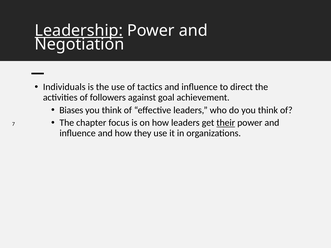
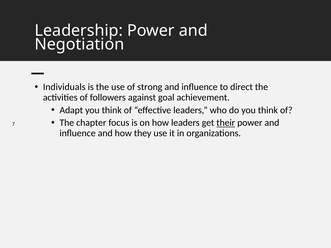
Leadership underline: present -> none (79, 31)
tactics: tactics -> strong (150, 87)
Biases: Biases -> Adapt (71, 110)
